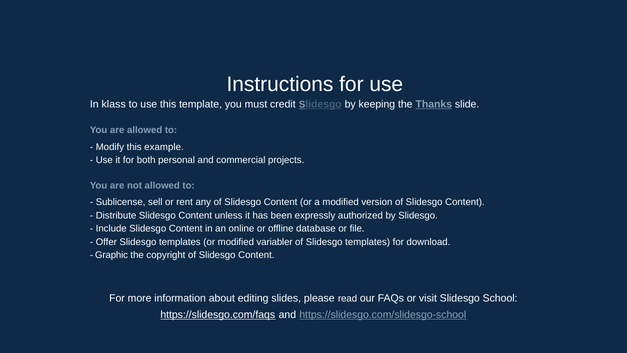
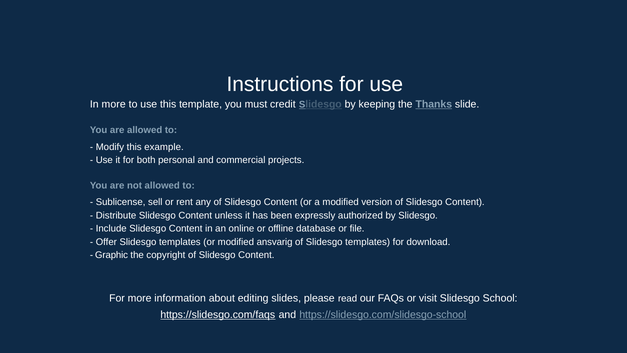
In klass: klass -> more (114, 104)
variabler: variabler -> ansvarig (275, 242)
